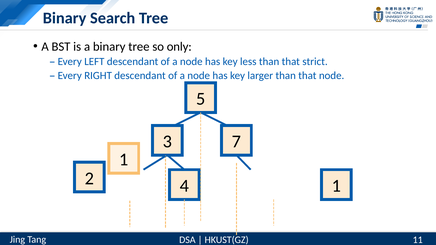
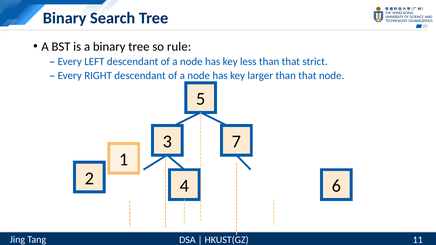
only: only -> rule (179, 47)
2 1: 1 -> 6 (336, 186)
